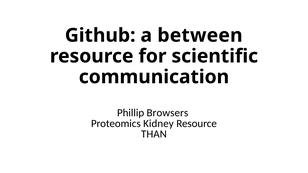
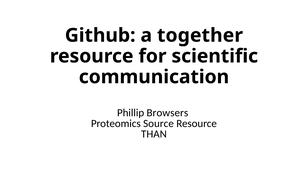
between: between -> together (200, 35)
Kidney: Kidney -> Source (158, 124)
